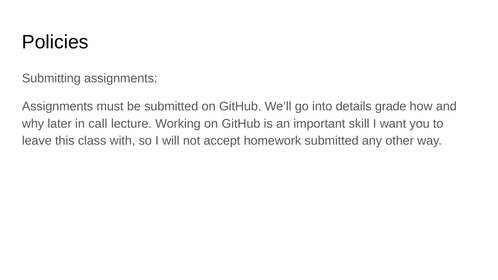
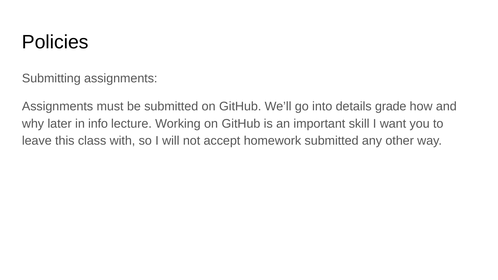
call: call -> info (98, 124)
